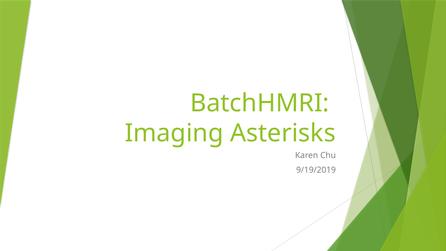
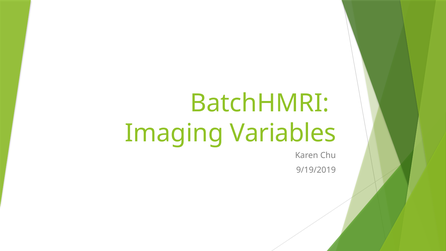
Asterisks: Asterisks -> Variables (283, 133)
